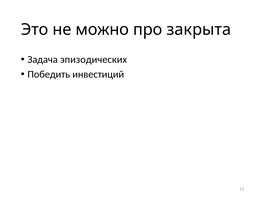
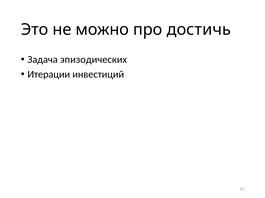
закрыта: закрыта -> достичь (199, 30)
Победить: Победить -> Итерации (49, 75)
